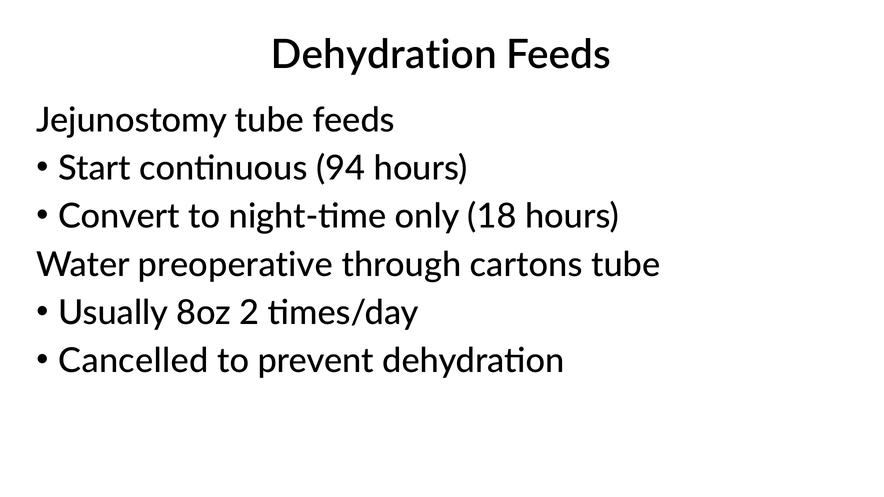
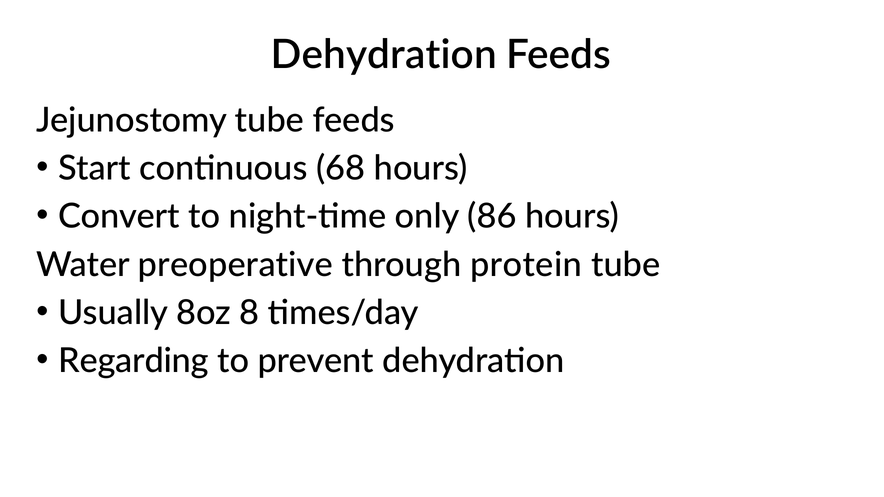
94: 94 -> 68 (341, 168)
18: 18 -> 86 (492, 217)
cartons: cartons -> protein (526, 265)
2: 2 -> 8 (249, 313)
Cancelled: Cancelled -> Regarding (134, 361)
